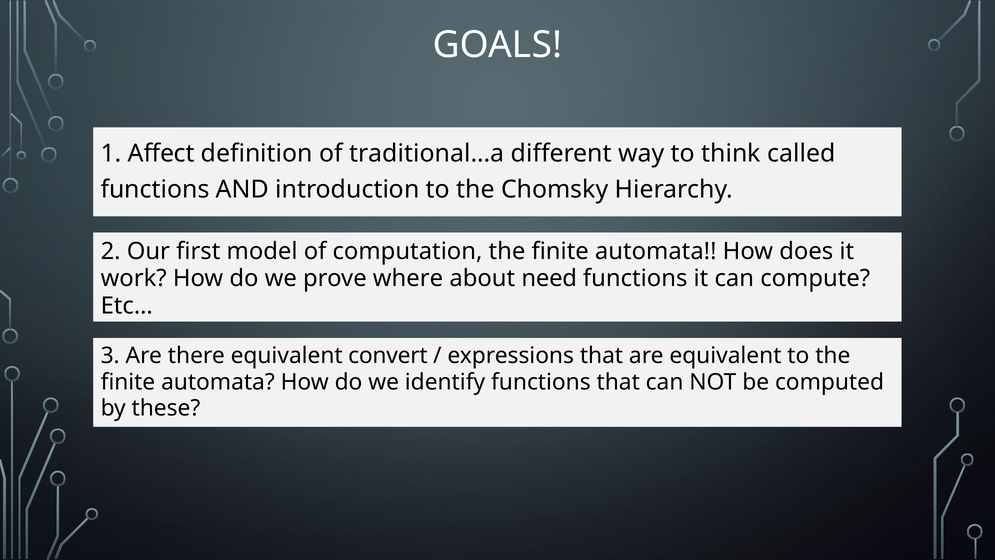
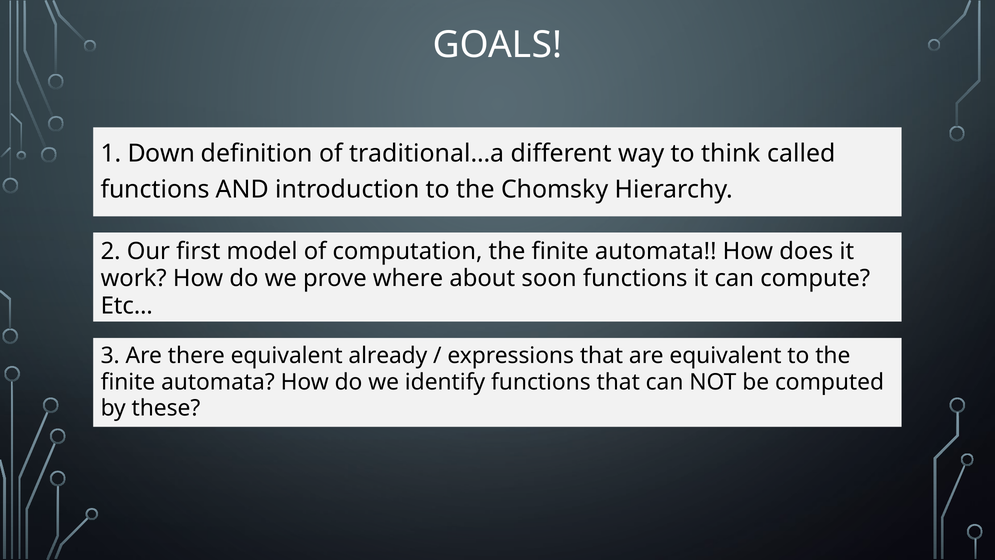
Affect: Affect -> Down (161, 154)
need: need -> soon (549, 278)
convert: convert -> already (388, 356)
